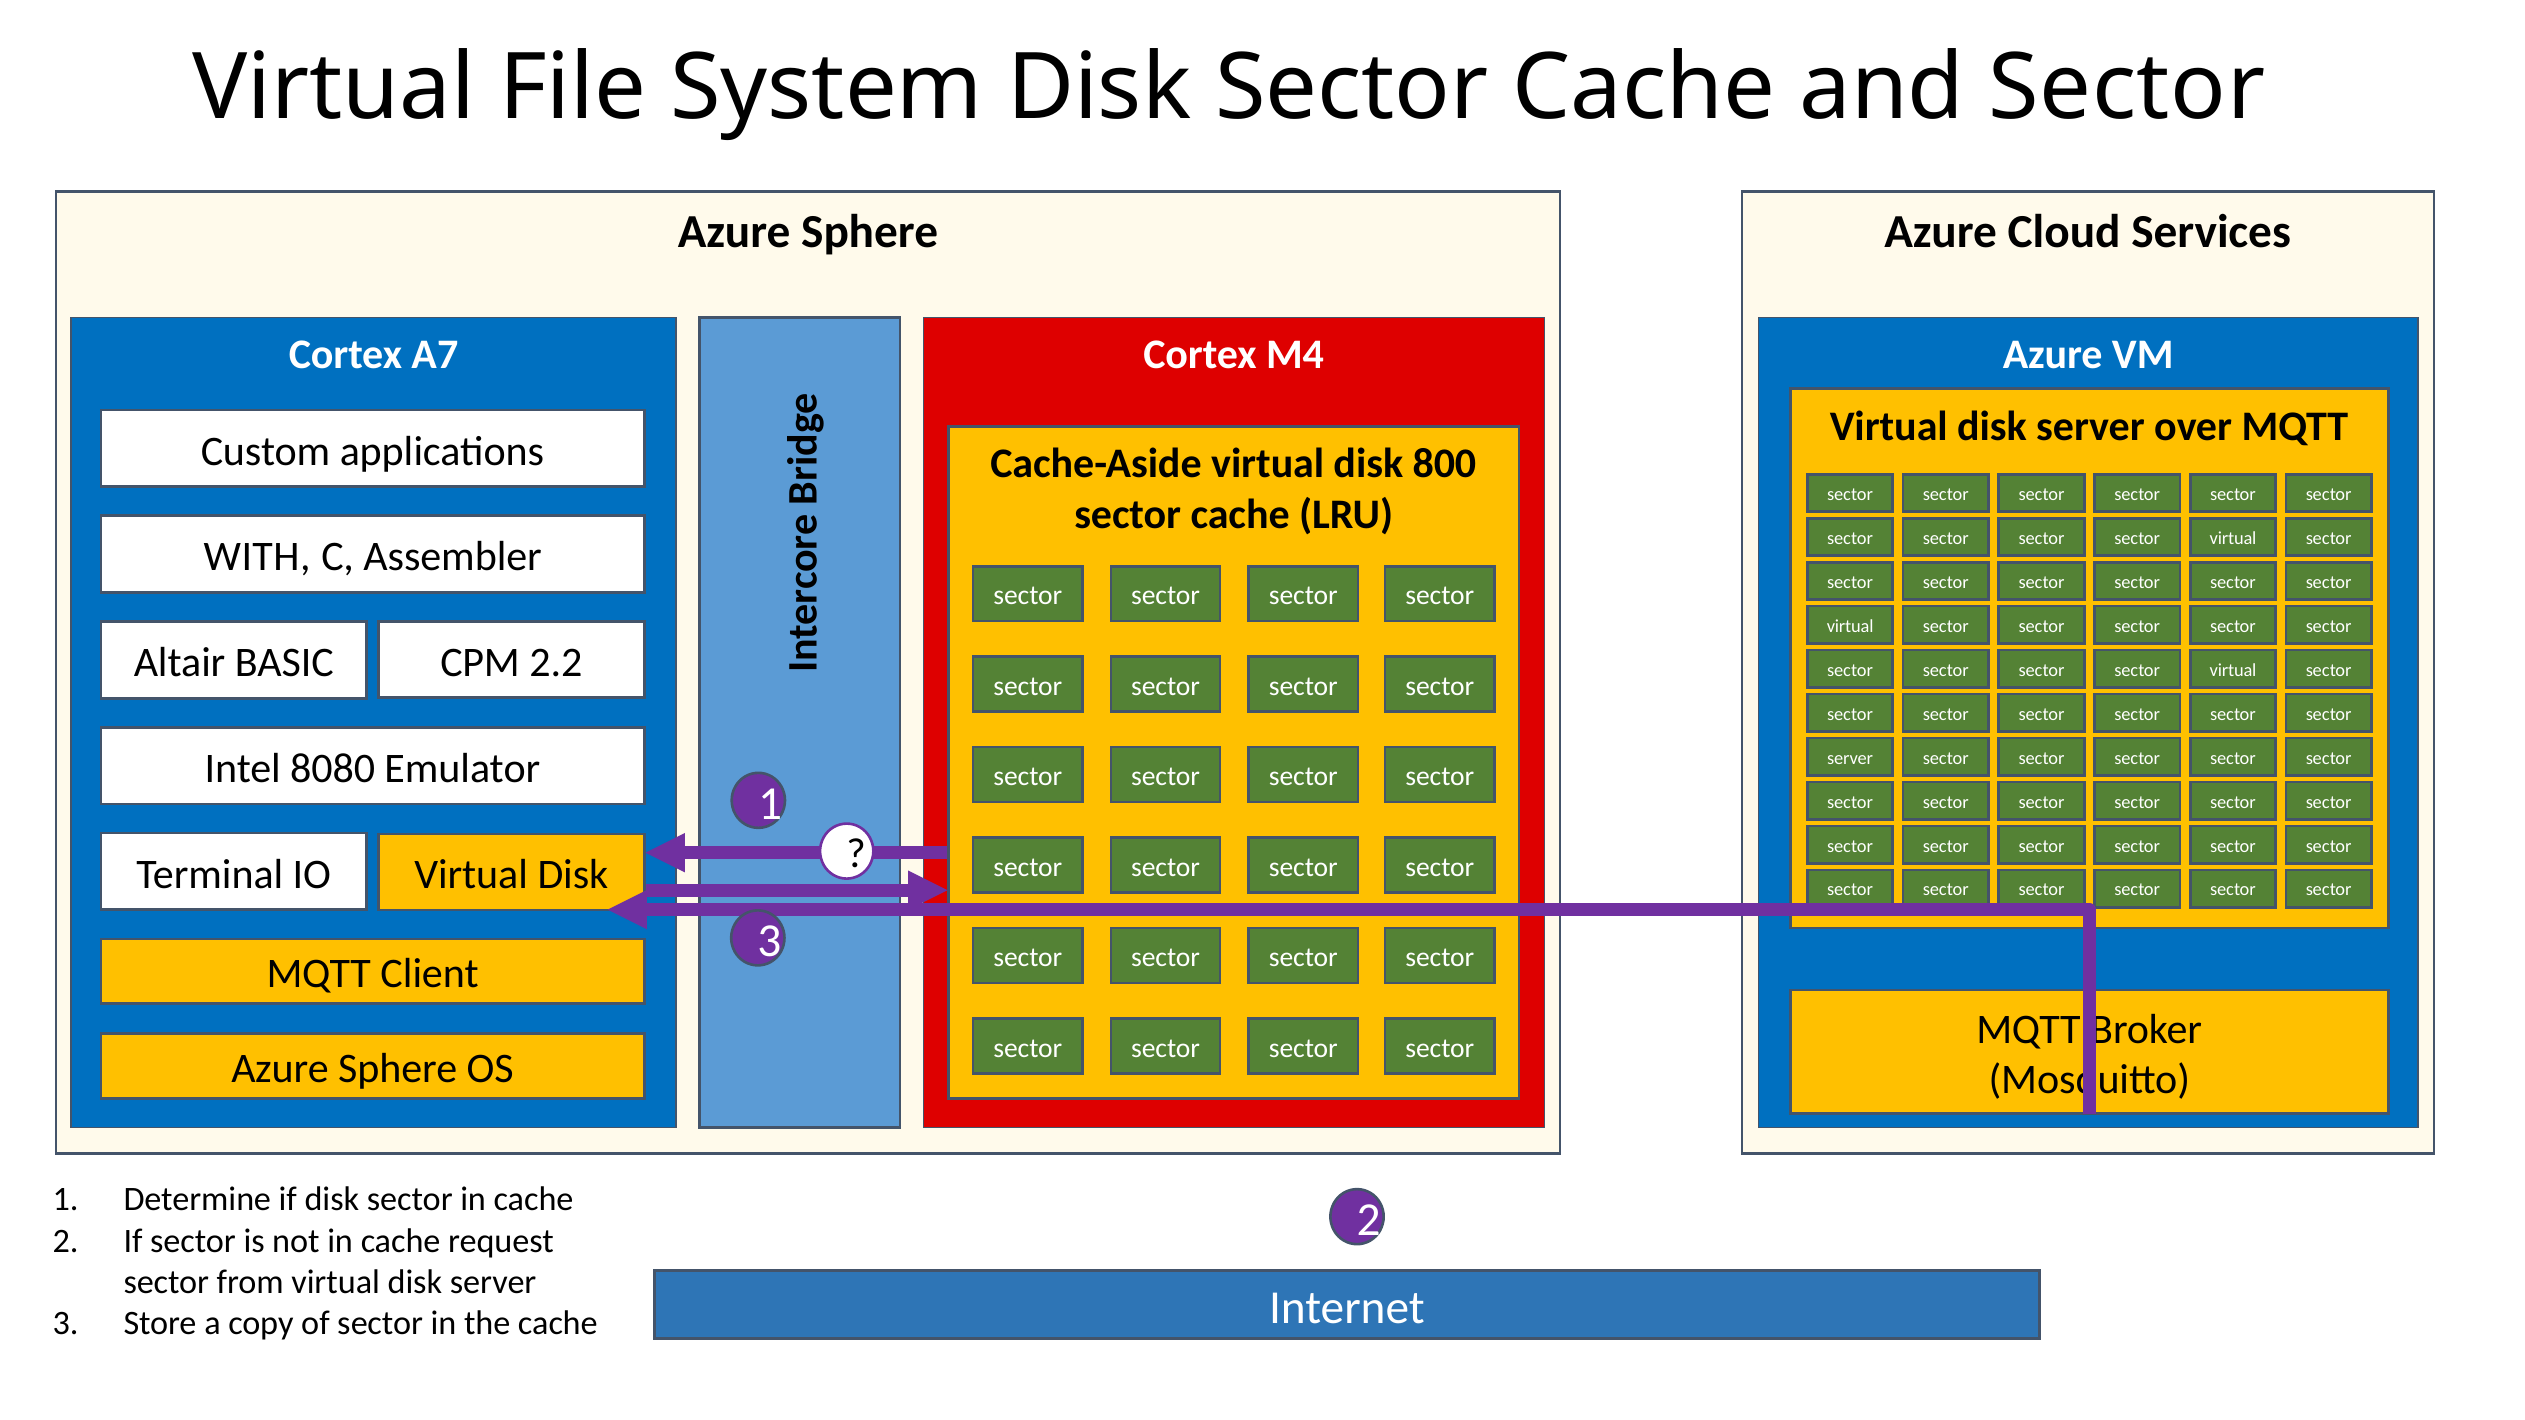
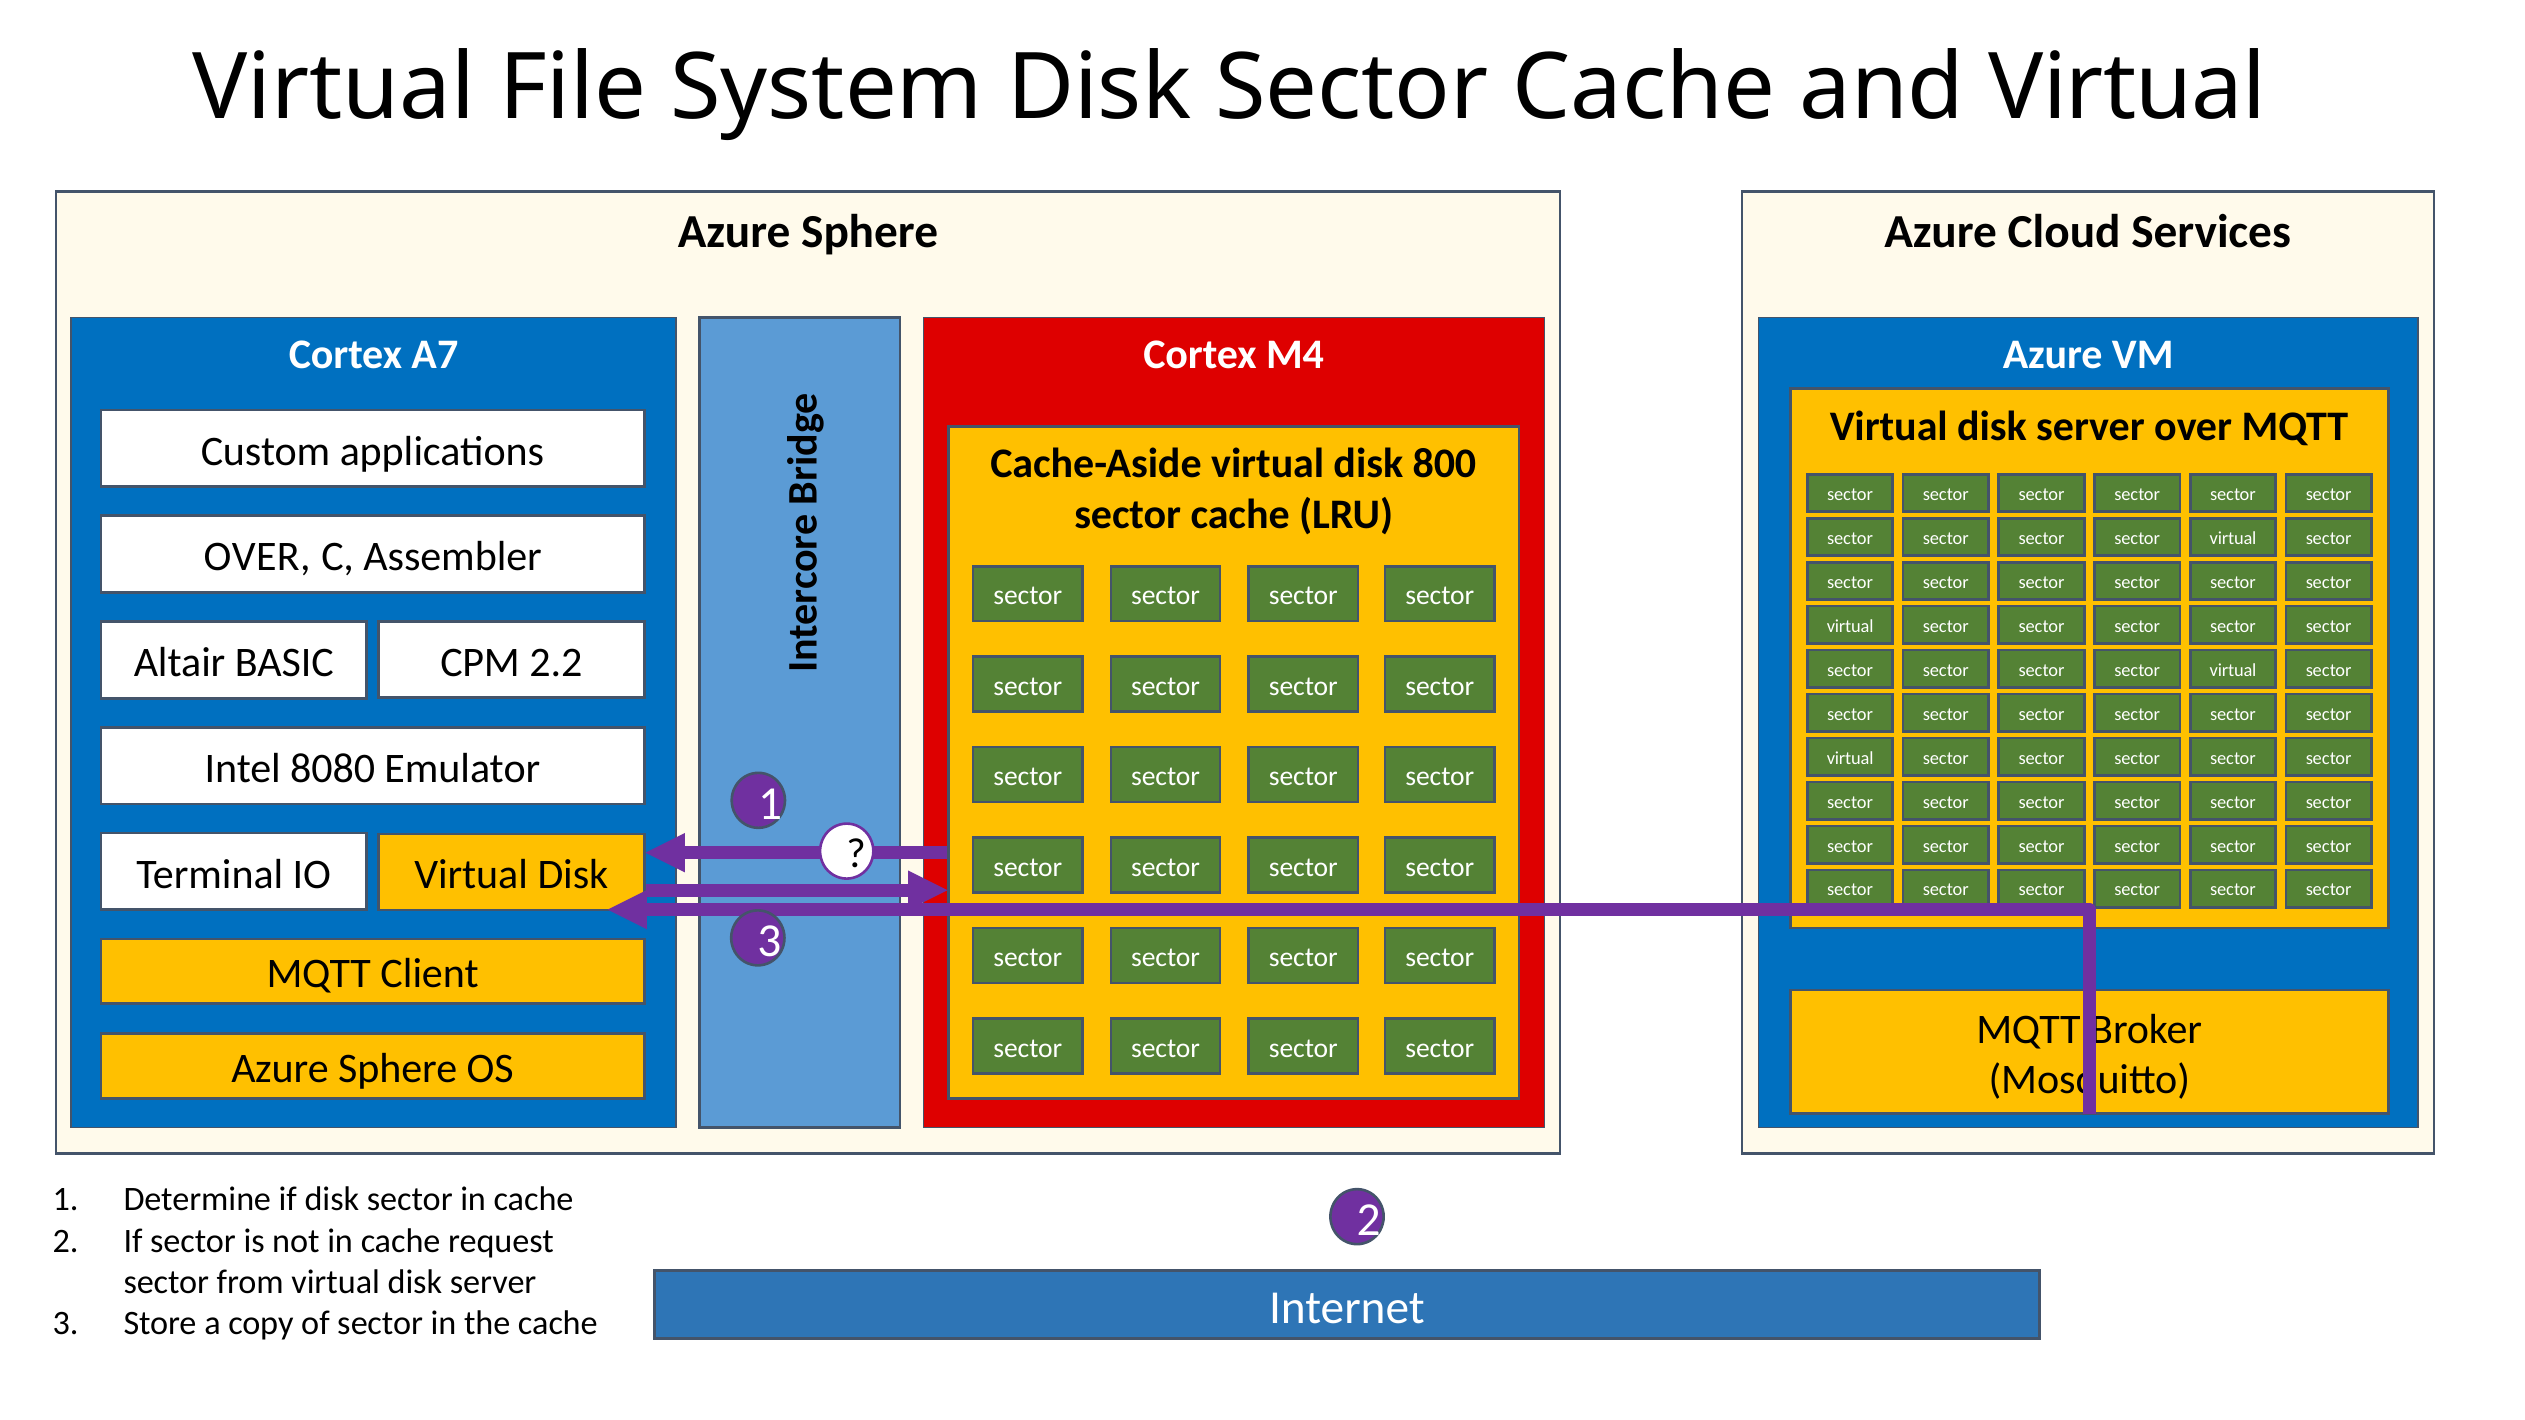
and Sector: Sector -> Virtual (2127, 88)
WITH: WITH -> OVER (257, 557)
server: server -> virtual (1850, 758)
